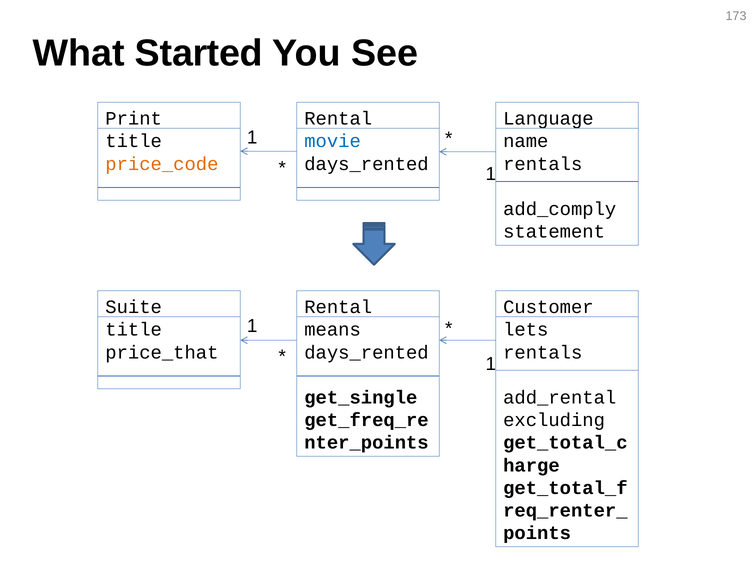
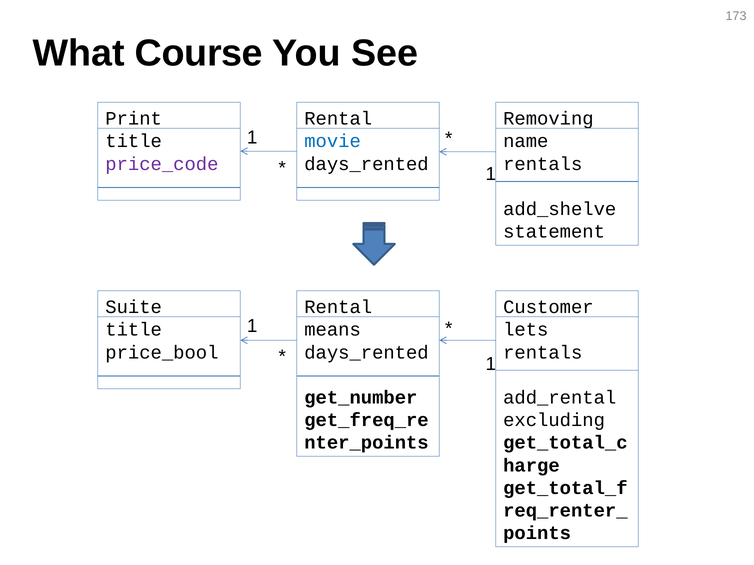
Started: Started -> Course (199, 53)
Language: Language -> Removing (548, 119)
price_code colour: orange -> purple (162, 164)
add_comply: add_comply -> add_shelve (560, 209)
price_that: price_that -> price_bool (162, 353)
get_single: get_single -> get_number (361, 398)
